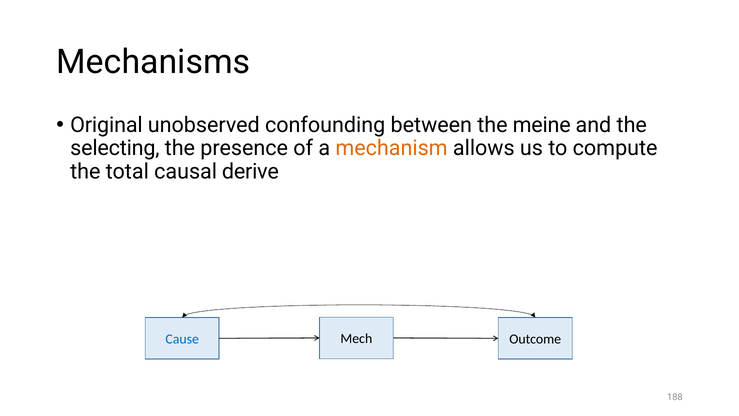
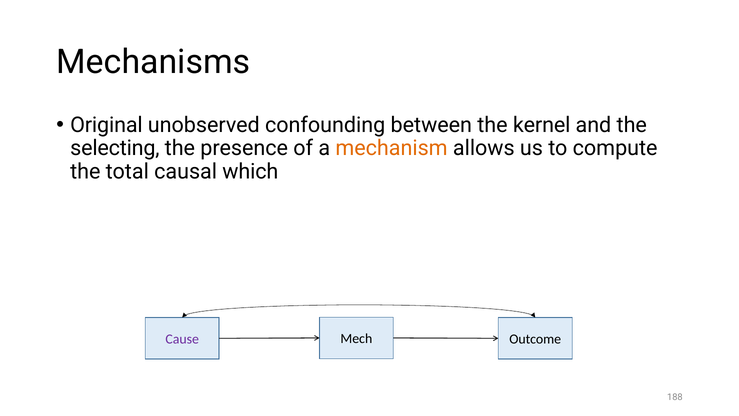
meine: meine -> kernel (542, 125)
derive: derive -> which (250, 172)
Cause colour: blue -> purple (182, 339)
